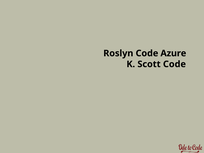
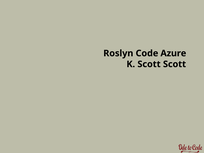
Scott Code: Code -> Scott (175, 64)
